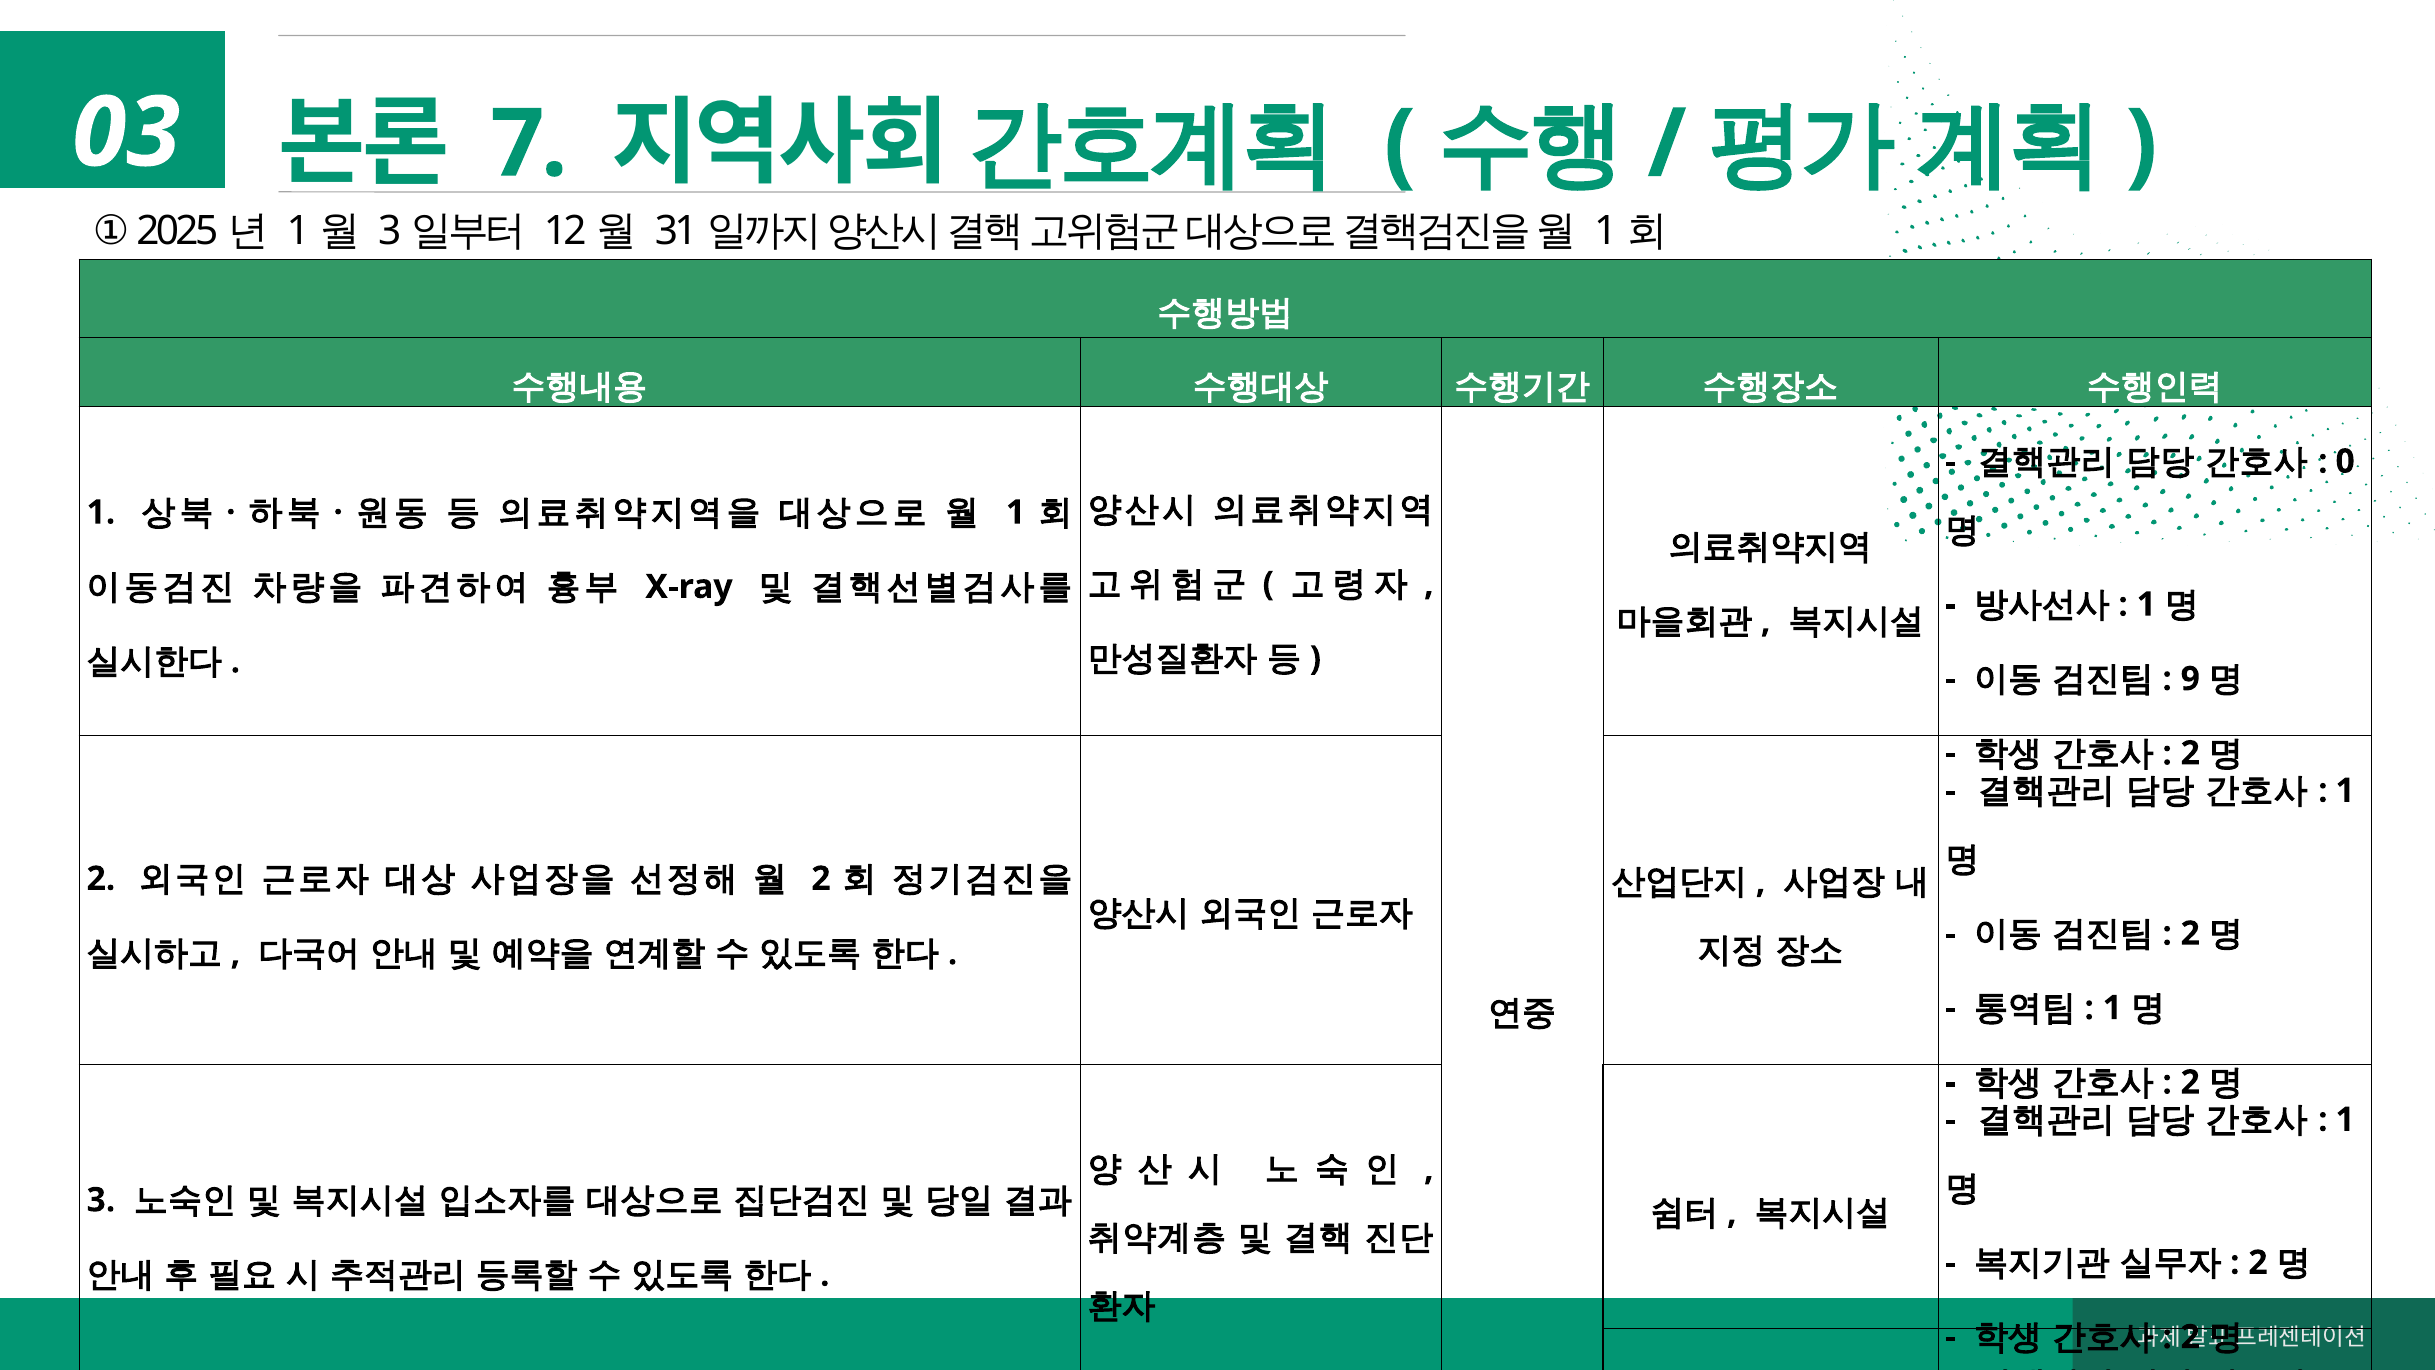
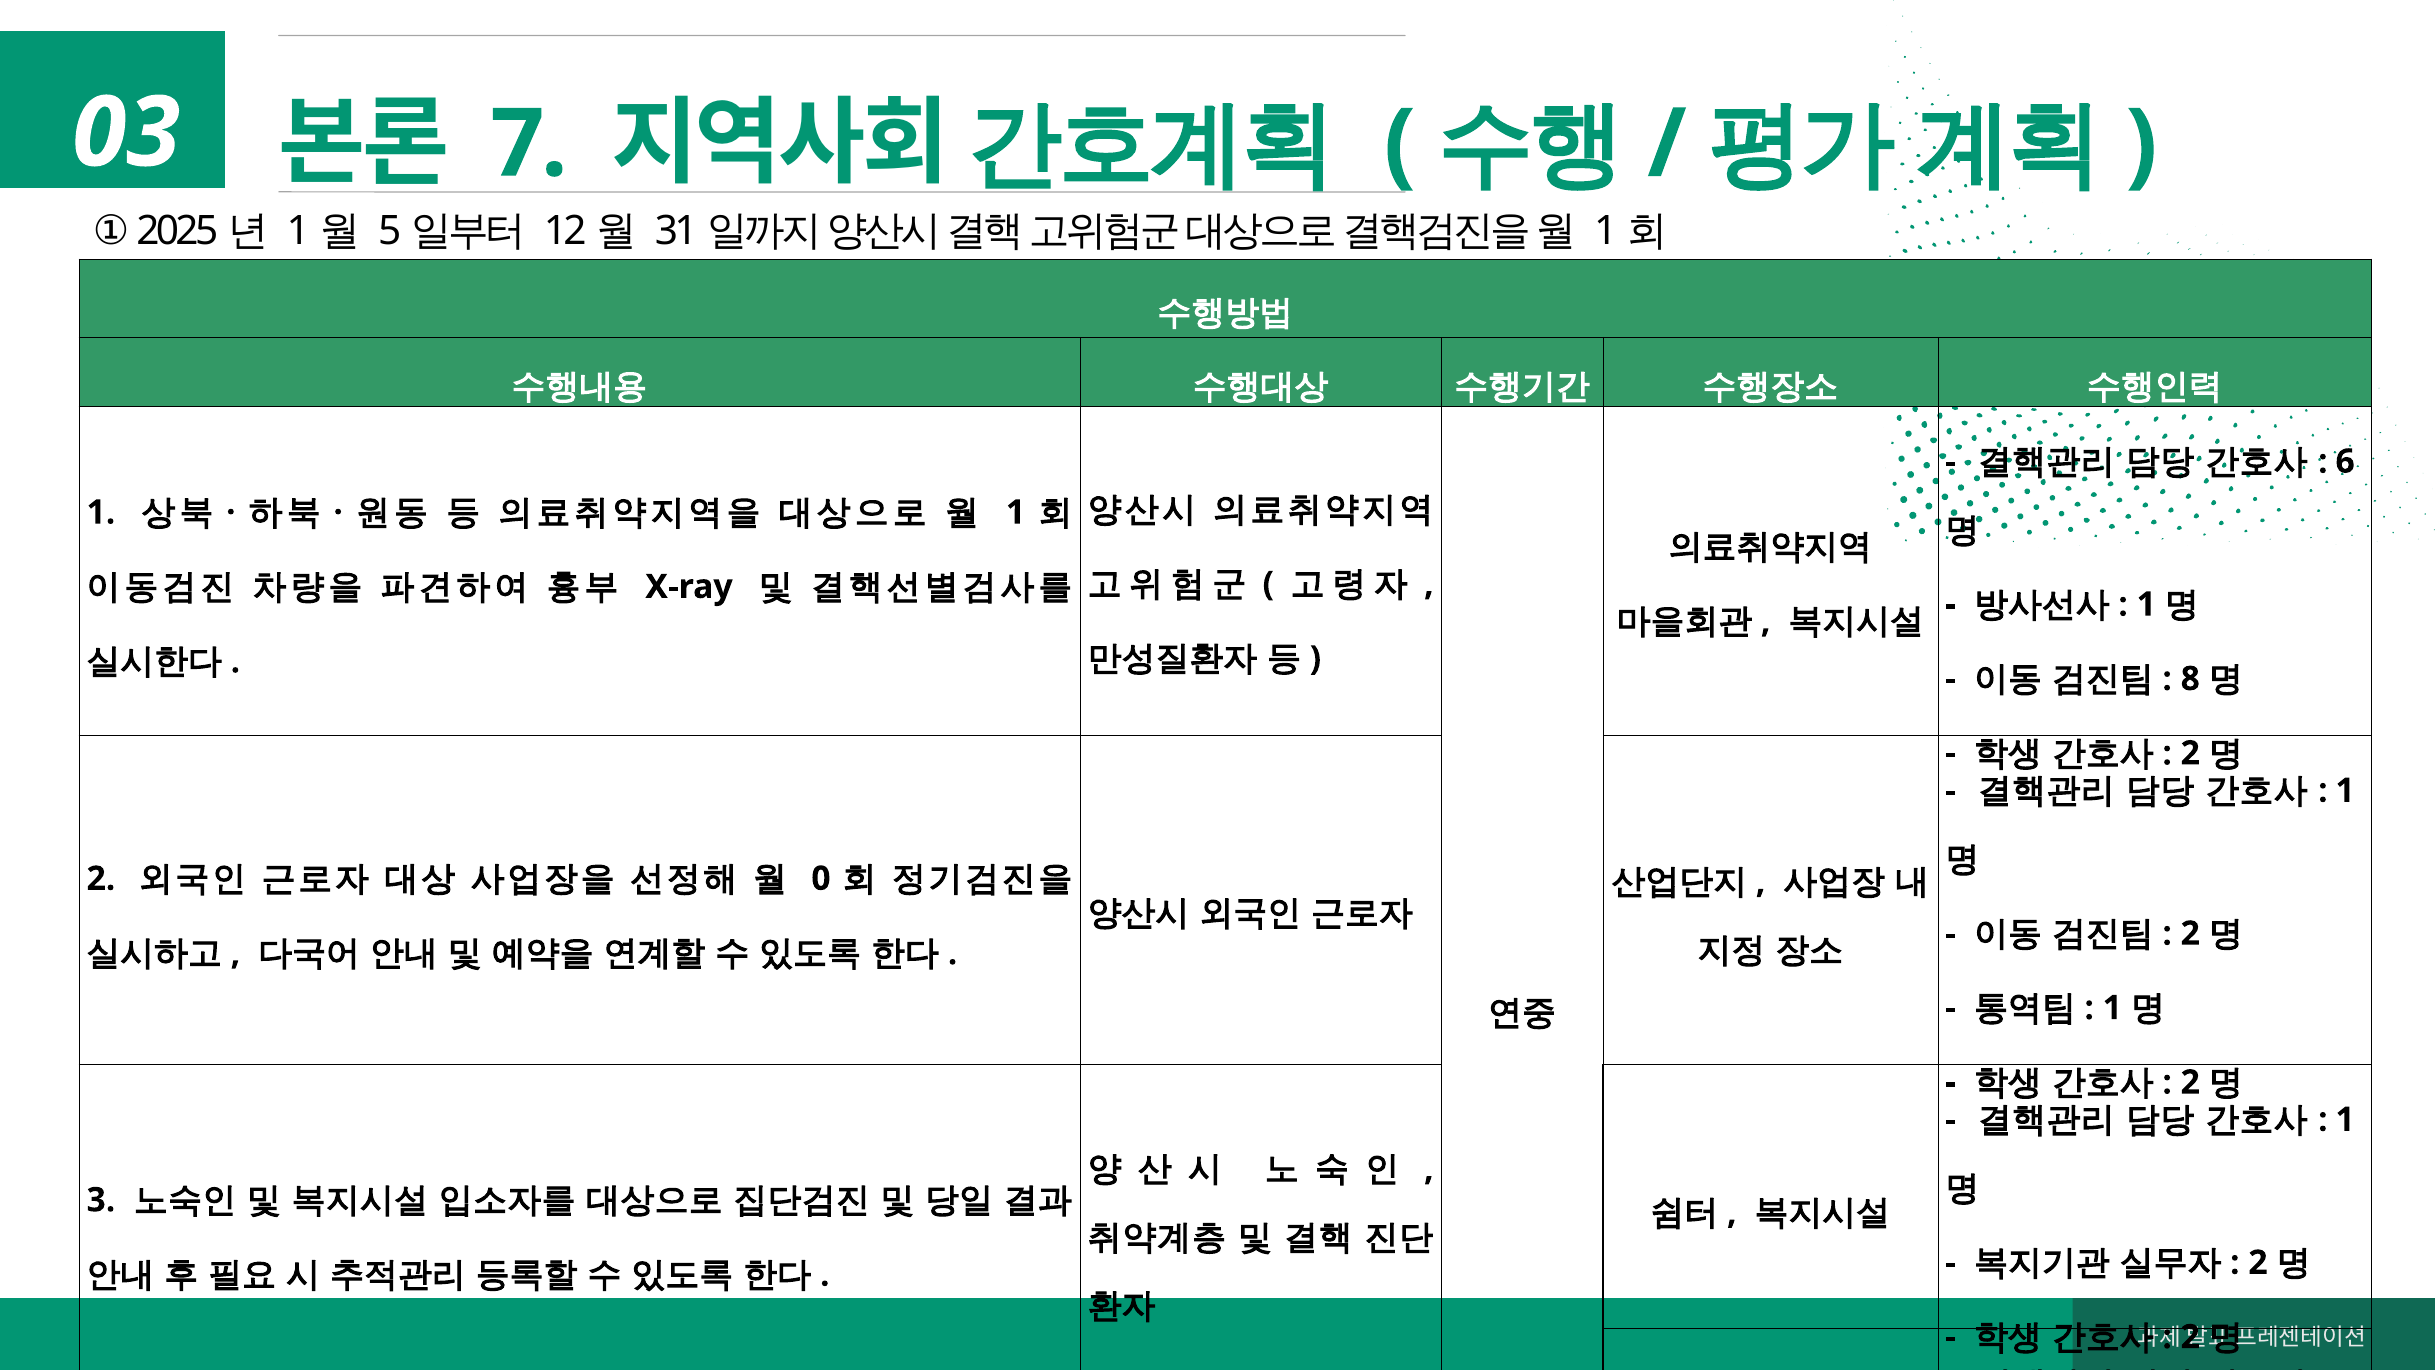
3: 3 -> 5 (390, 231)
0: 0 -> 6 (2345, 461)
9: 9 -> 8 (2190, 679)
2: 2 -> 0 (821, 878)
